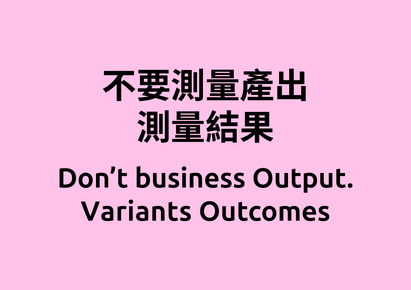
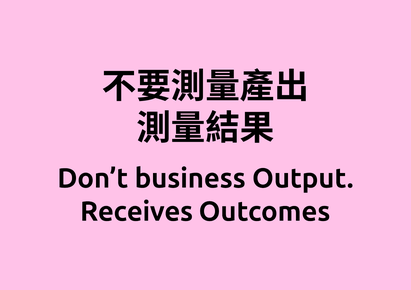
Variants: Variants -> Receives (137, 211)
